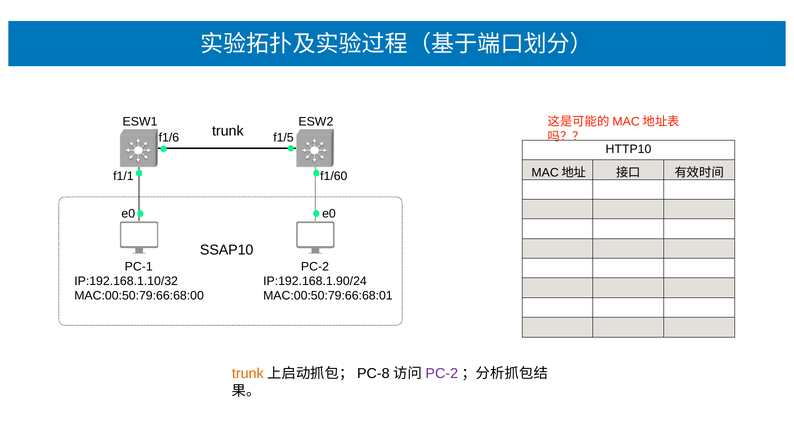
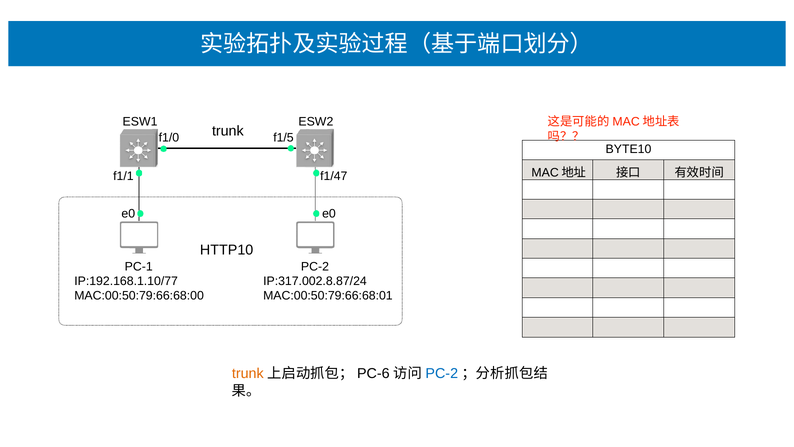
f1/6: f1/6 -> f1/0 (169, 137)
HTTP10: HTTP10 -> BYTE10 (629, 149)
f1/60: f1/60 -> f1/47 (334, 176)
SSAP10: SSAP10 -> HTTP10 (227, 250)
IP:192.168.1.10/32: IP:192.168.1.10/32 -> IP:192.168.1.10/77 (126, 281)
IP:192.168.1.90/24: IP:192.168.1.90/24 -> IP:317.002.8.87/24 (315, 281)
PC-8: PC-8 -> PC-6 (373, 373)
PC-2 colour: purple -> blue (442, 373)
